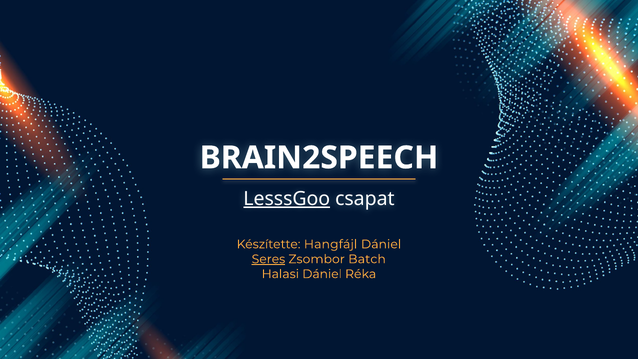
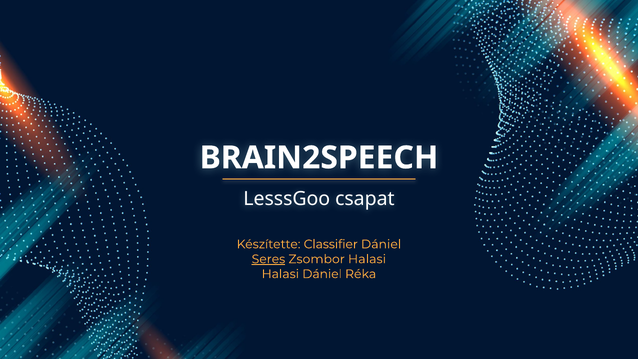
LesssGoo underline: present -> none (287, 199)
Hangfájl: Hangfájl -> Classifier (331, 244)
Zsombor Batch: Batch -> Halasi (367, 259)
